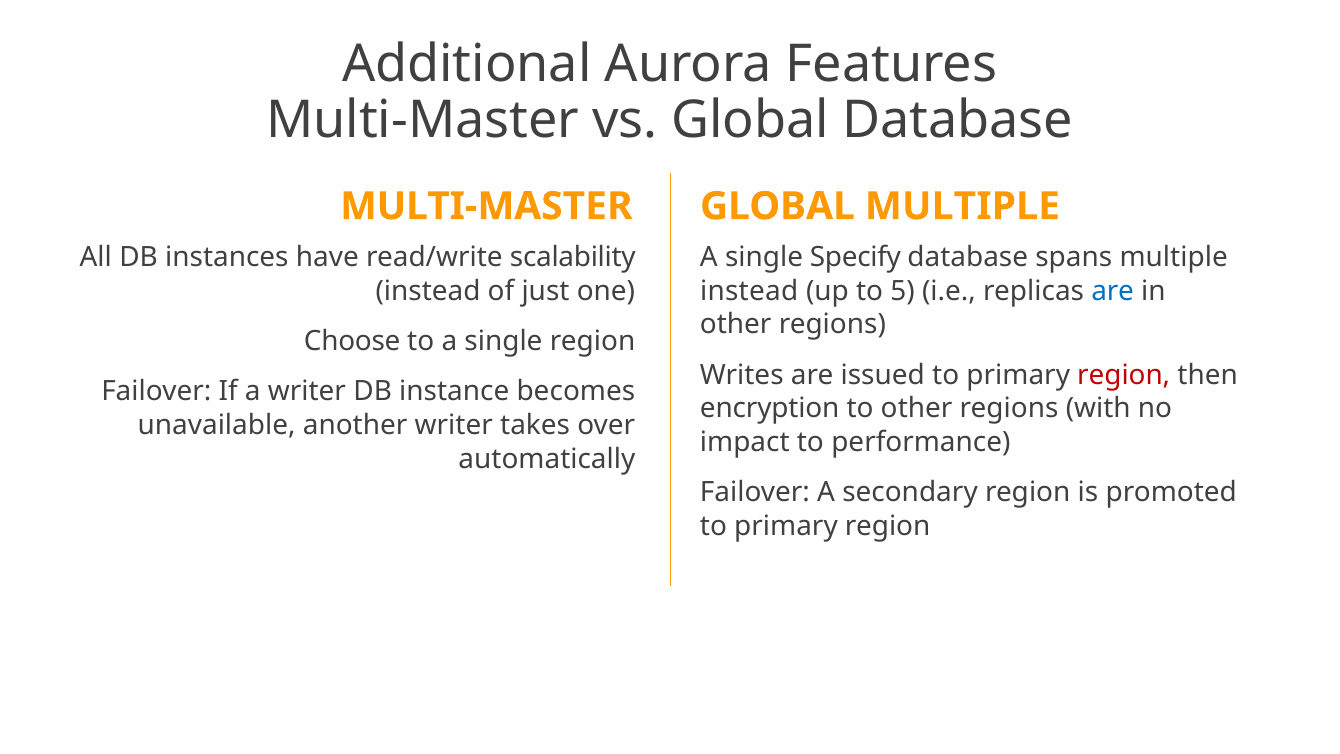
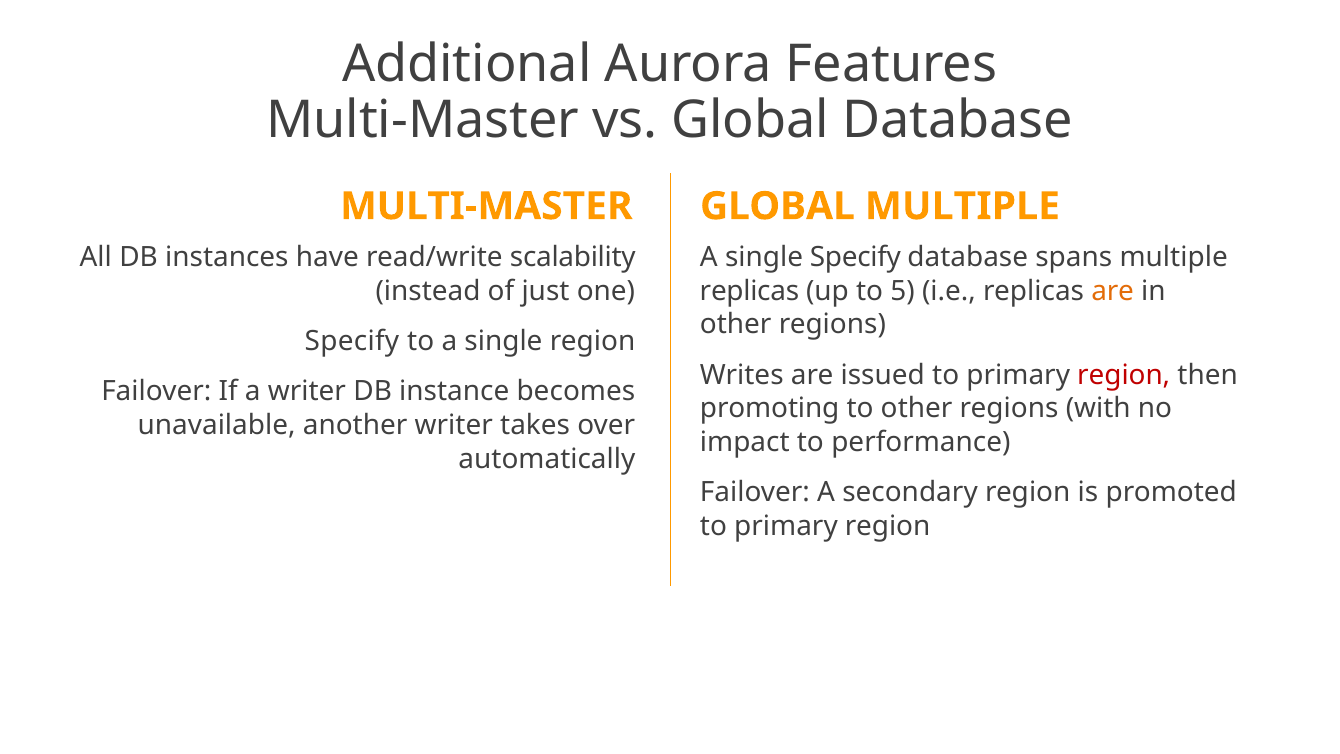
instead: instead -> replicas (749, 291)
are colour: blue -> orange (1113, 291)
Choose: Choose -> Specify (352, 341)
encryption: encryption -> promoting (770, 408)
